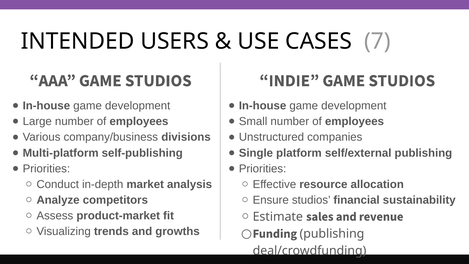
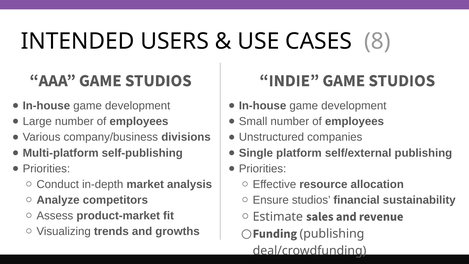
7: 7 -> 8 (377, 41)
